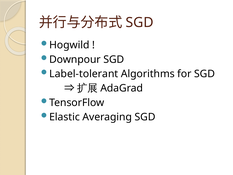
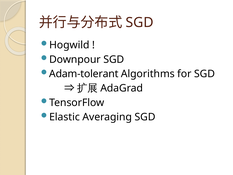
Label-tolerant: Label-tolerant -> Adam-tolerant (84, 74)
